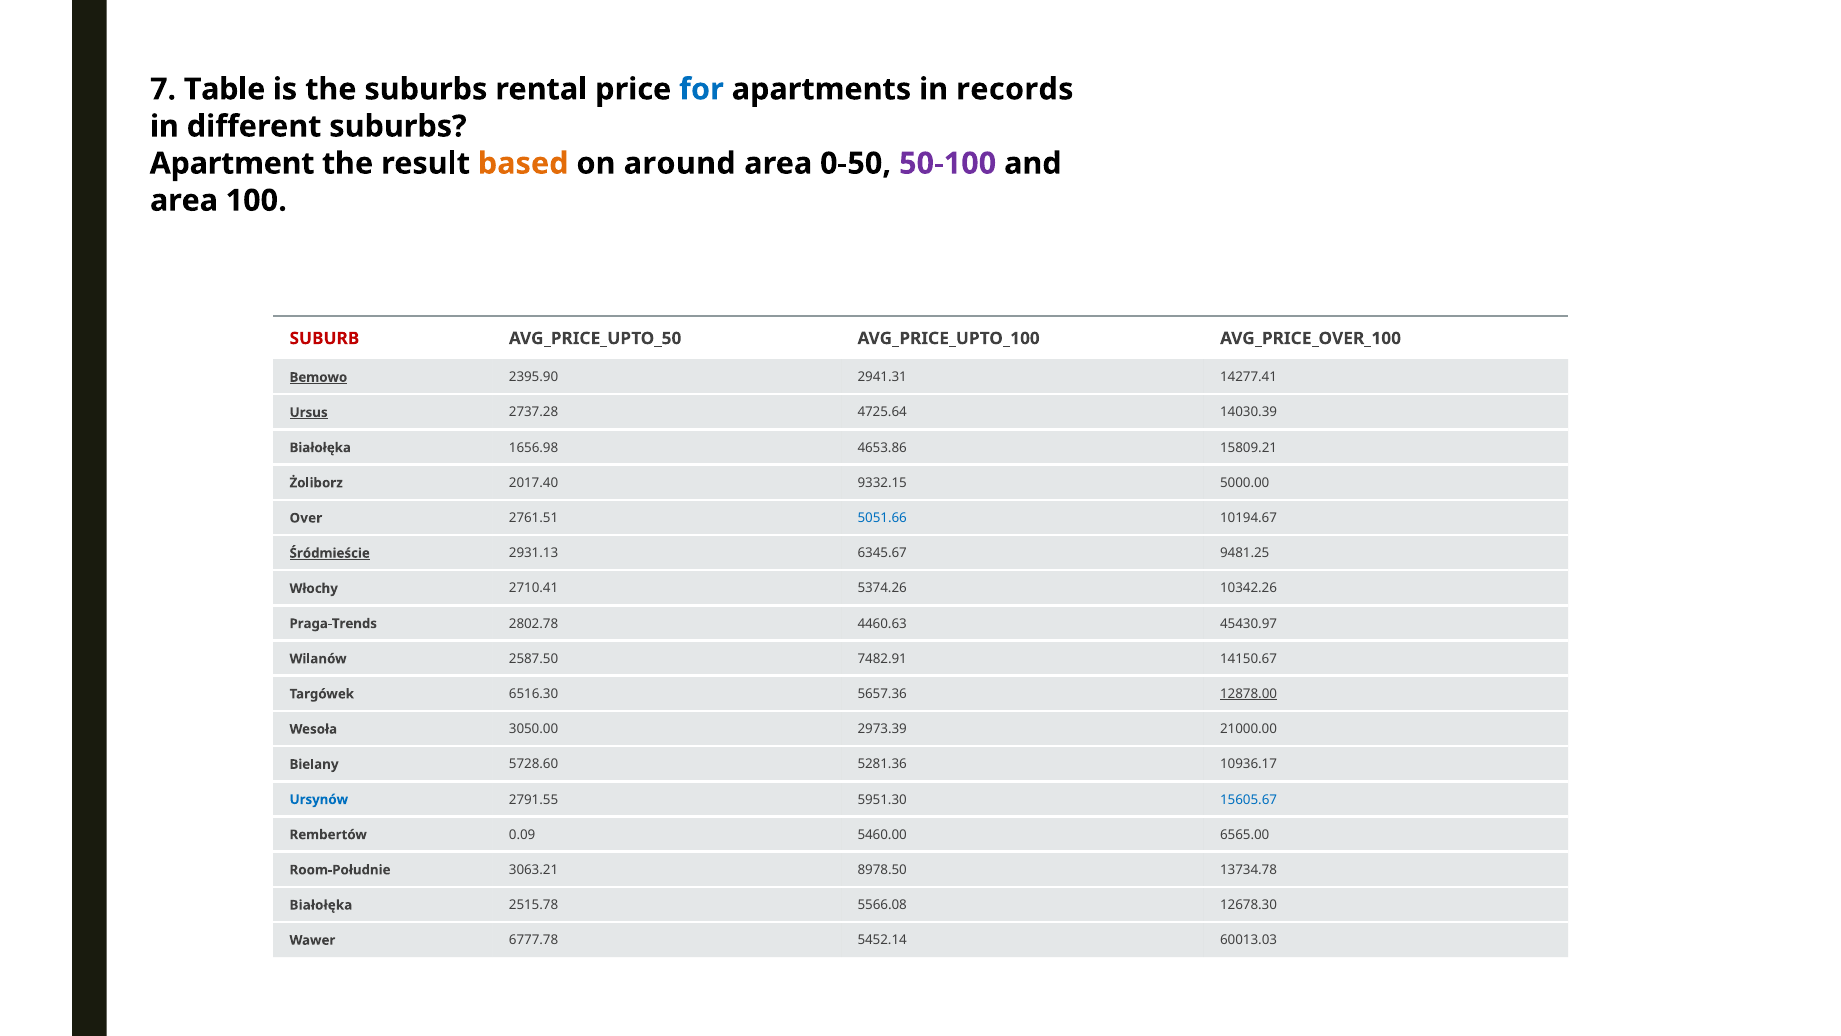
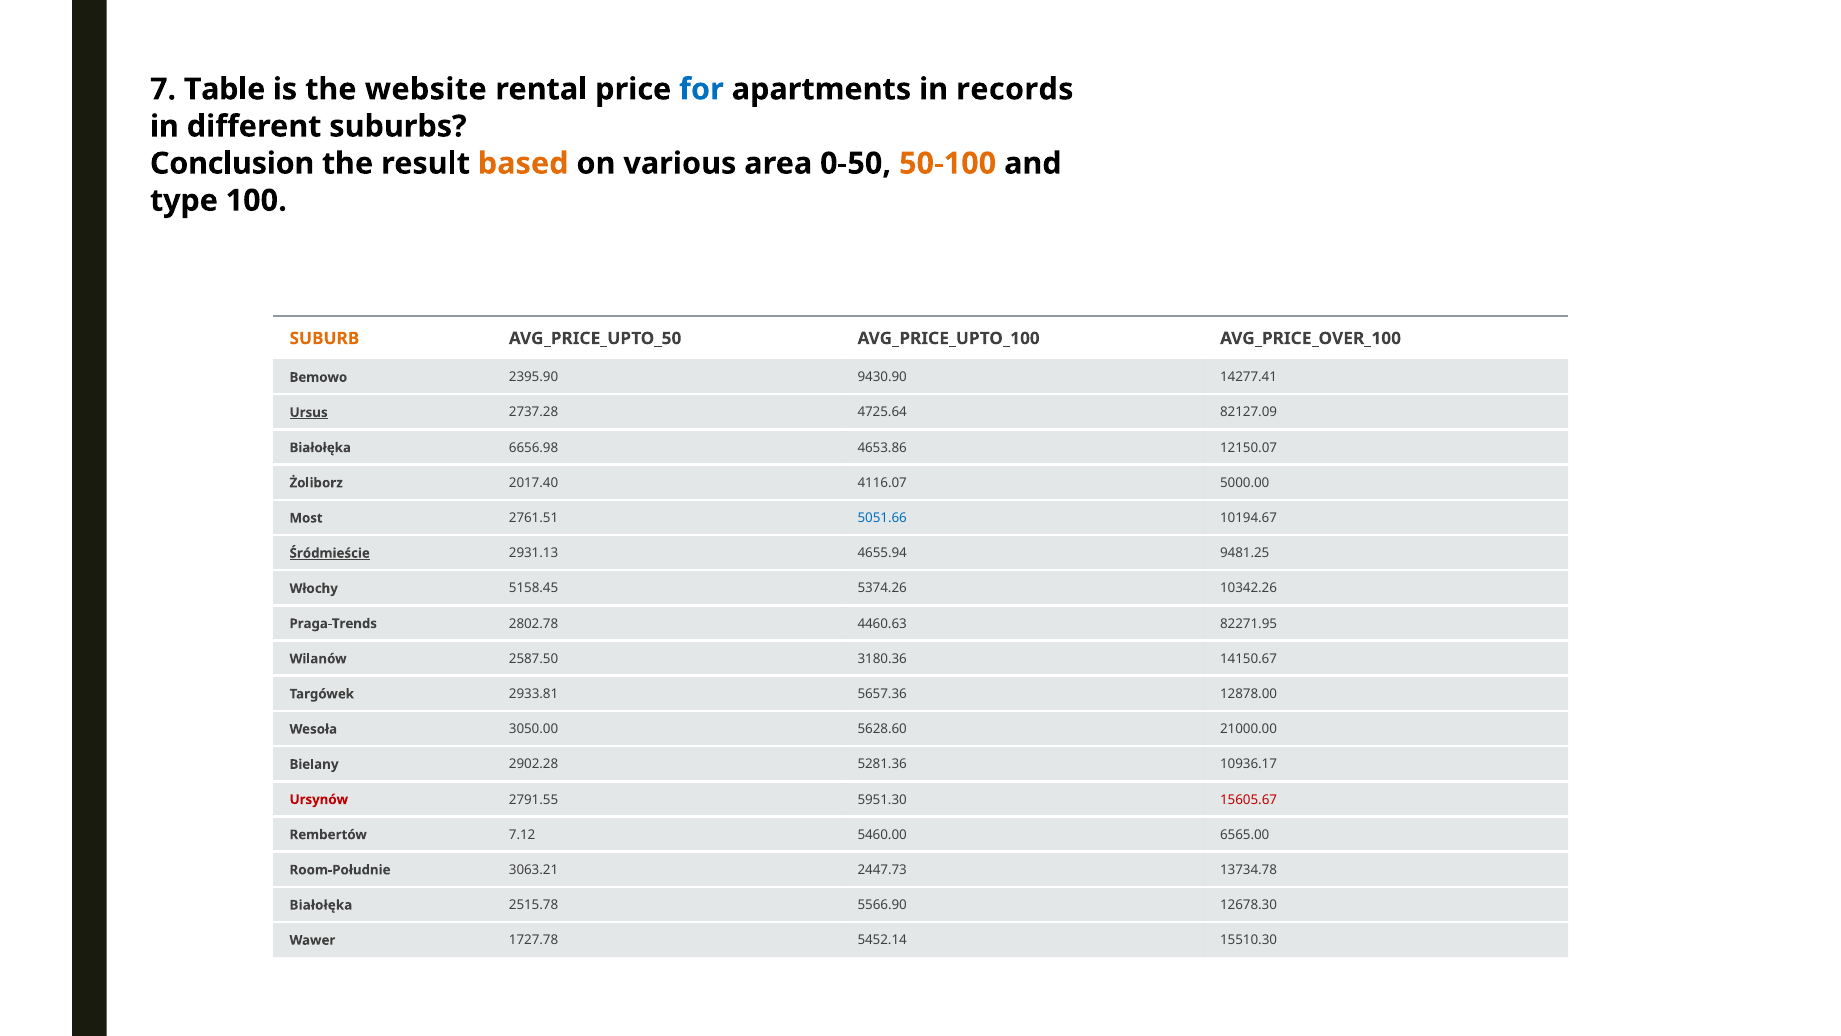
the suburbs: suburbs -> website (426, 89)
Apartment: Apartment -> Conclusion (232, 163)
around: around -> various (680, 163)
50-100 colour: purple -> orange (948, 163)
area: area -> type (184, 201)
SUBURB colour: red -> orange (324, 338)
Bemowo underline: present -> none (318, 377)
2941.31: 2941.31 -> 9430.90 (882, 377)
14030.39: 14030.39 -> 82127.09 (1249, 412)
1656.98: 1656.98 -> 6656.98 (534, 448)
15809.21: 15809.21 -> 12150.07 (1249, 448)
9332.15: 9332.15 -> 4116.07 (882, 483)
Over: Over -> Most (306, 518)
6345.67: 6345.67 -> 4655.94 (882, 553)
2710.41: 2710.41 -> 5158.45 (534, 588)
45430.97: 45430.97 -> 82271.95 (1249, 623)
7482.91: 7482.91 -> 3180.36 (882, 659)
6516.30: 6516.30 -> 2933.81 (534, 694)
12878.00 underline: present -> none (1249, 694)
2973.39: 2973.39 -> 5628.60 (882, 729)
5728.60: 5728.60 -> 2902.28 (534, 764)
Ursynów colour: blue -> red (319, 799)
15605.67 colour: blue -> red (1249, 799)
0.09: 0.09 -> 7.12 (522, 834)
8978.50: 8978.50 -> 2447.73 (882, 870)
5566.08: 5566.08 -> 5566.90 (882, 905)
6777.78: 6777.78 -> 1727.78 (534, 940)
60013.03: 60013.03 -> 15510.30 (1249, 940)
